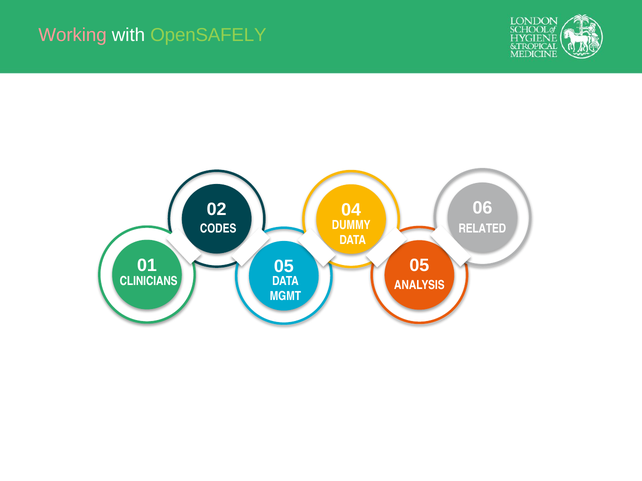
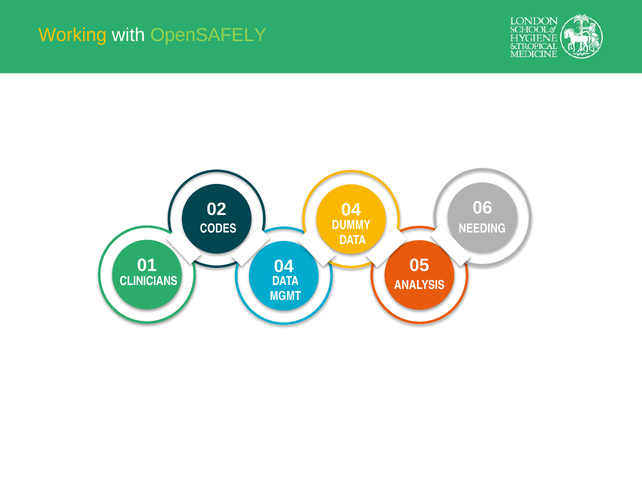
Working colour: pink -> yellow (73, 35)
RELATED: RELATED -> NEEDING (482, 229)
01 05: 05 -> 04 (284, 267)
